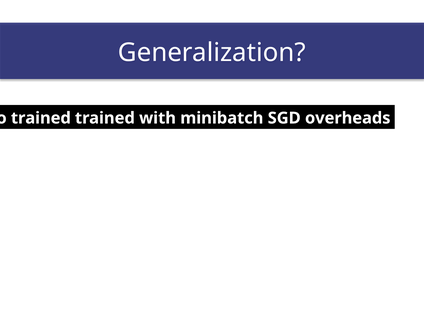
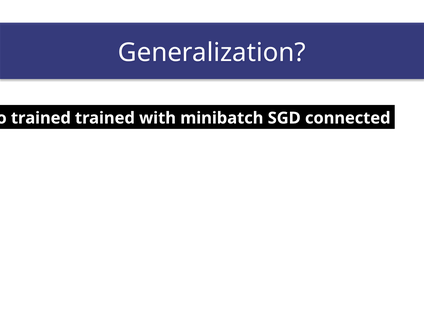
overheads: overheads -> connected (348, 118)
